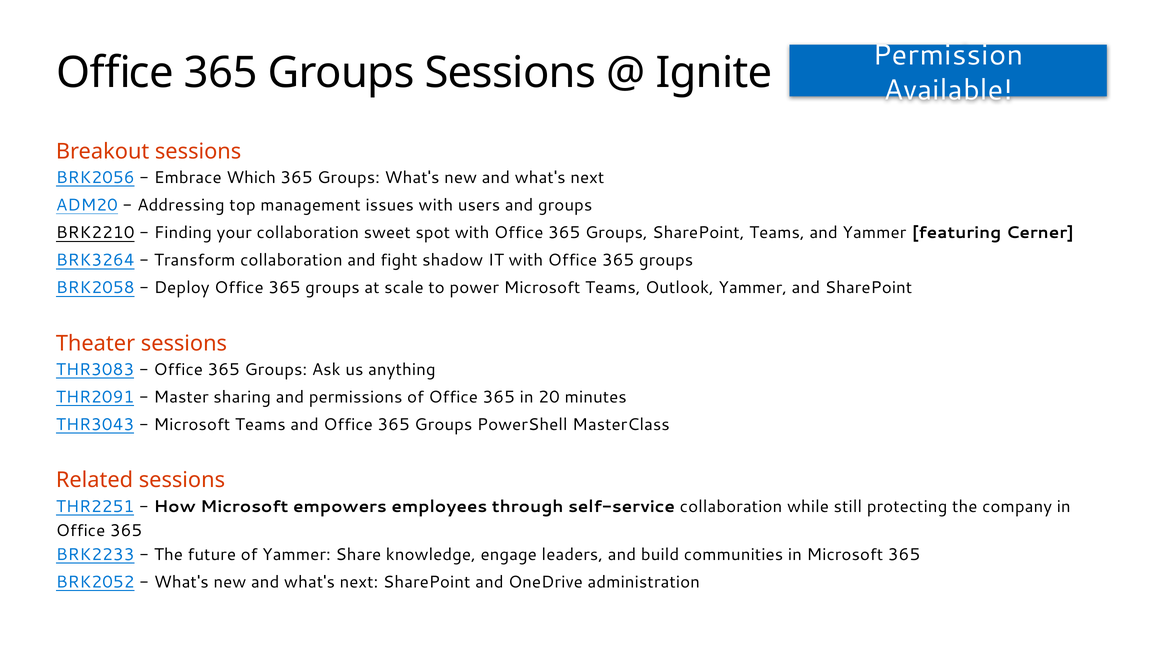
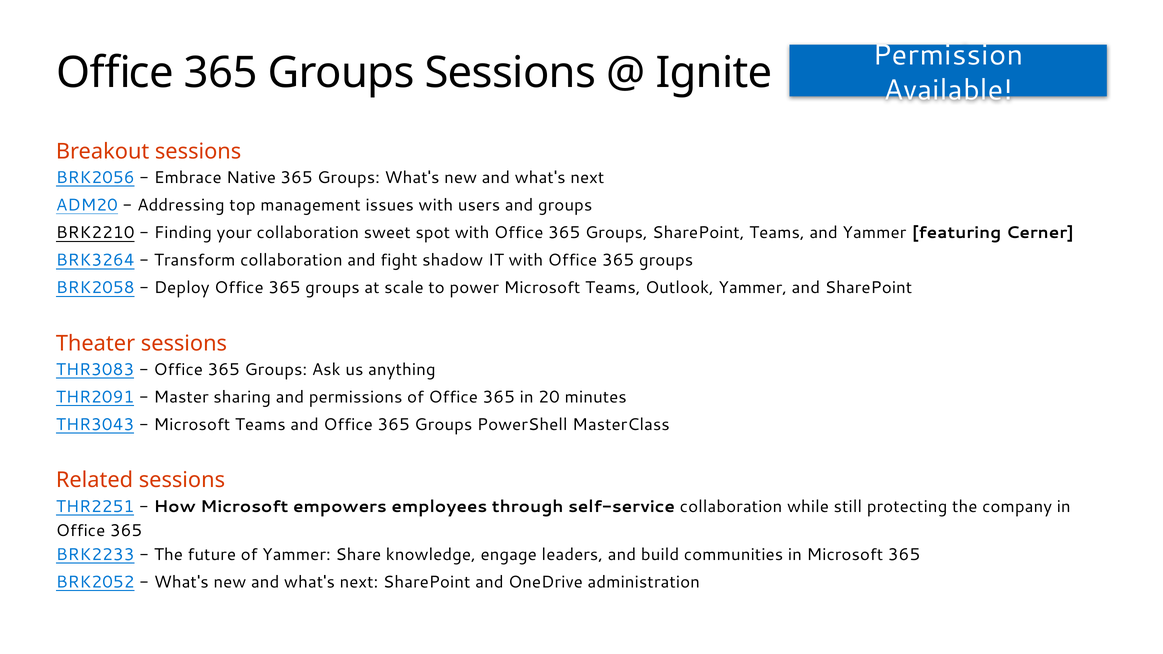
Which: Which -> Native (251, 178)
